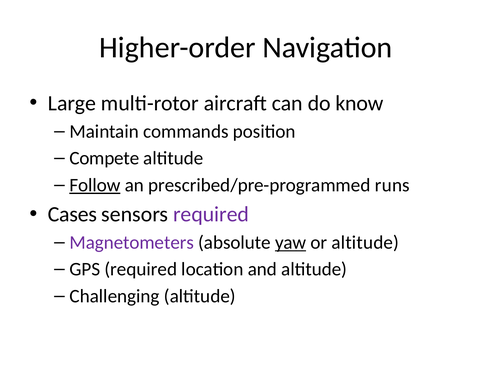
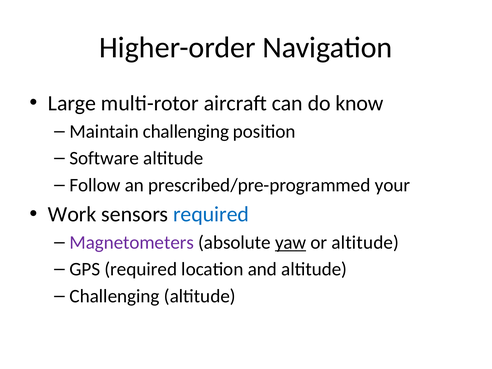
Maintain commands: commands -> challenging (186, 131)
Compete: Compete -> Software (104, 158)
Follow underline: present -> none (95, 185)
runs: runs -> your (392, 185)
Cases: Cases -> Work (72, 214)
required colour: purple -> blue (211, 214)
